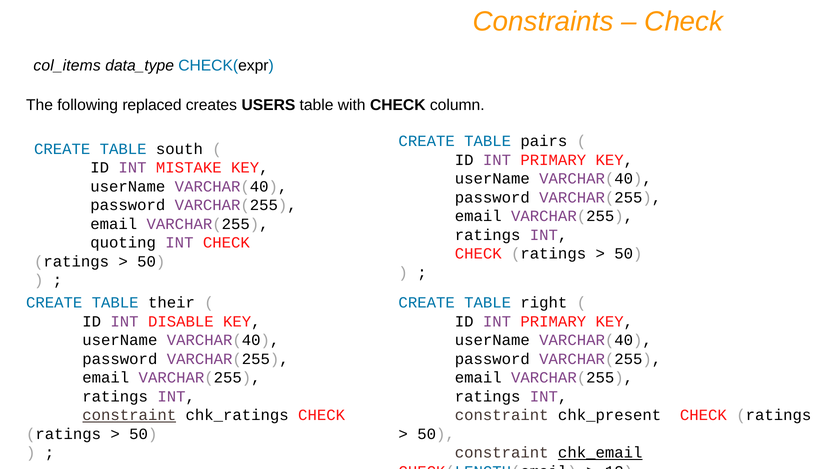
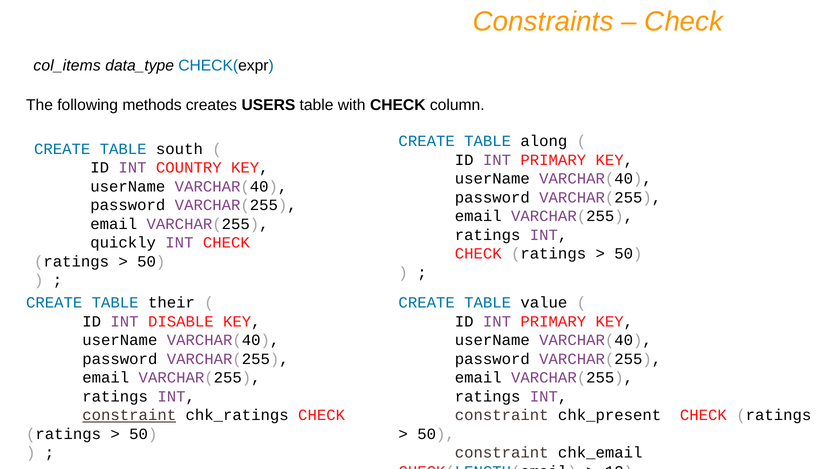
replaced: replaced -> methods (152, 105)
pairs: pairs -> along (544, 141)
MISTAKE: MISTAKE -> COUNTRY (189, 168)
quoting: quoting -> quickly (123, 243)
right: right -> value (544, 303)
chk_email underline: present -> none (600, 453)
